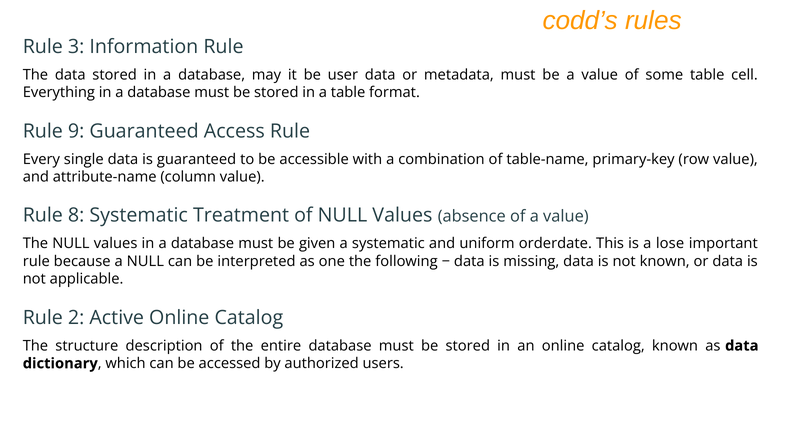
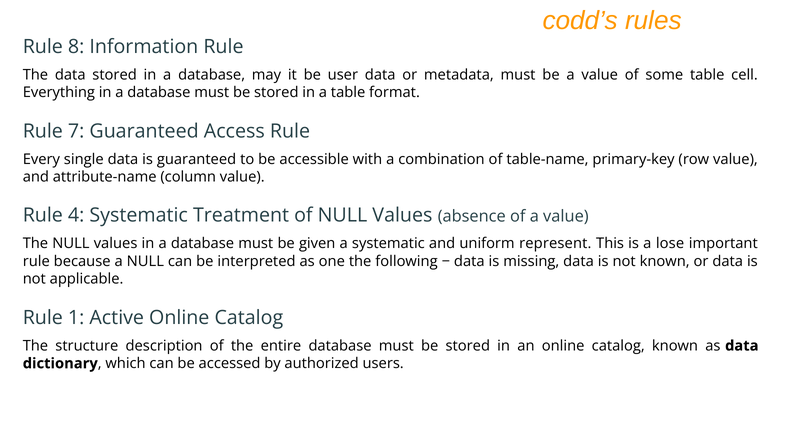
3: 3 -> 8 (76, 47)
9: 9 -> 7 (76, 131)
8: 8 -> 4 (76, 216)
orderdate: orderdate -> represent (555, 244)
2: 2 -> 1 (76, 318)
